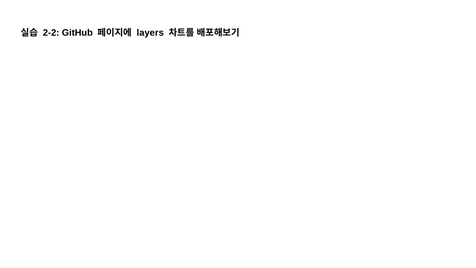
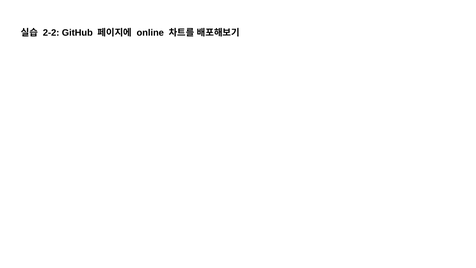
layers: layers -> online (150, 33)
